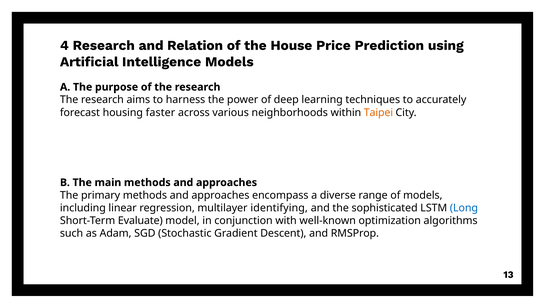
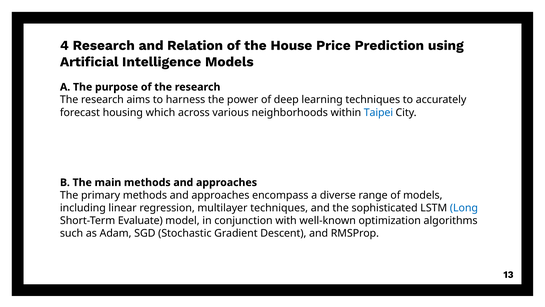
faster: faster -> which (160, 112)
Taipei colour: orange -> blue (378, 112)
multilayer identifying: identifying -> techniques (279, 208)
